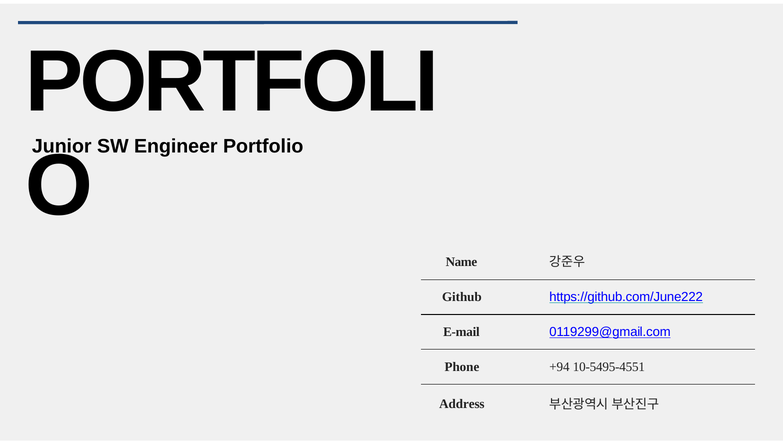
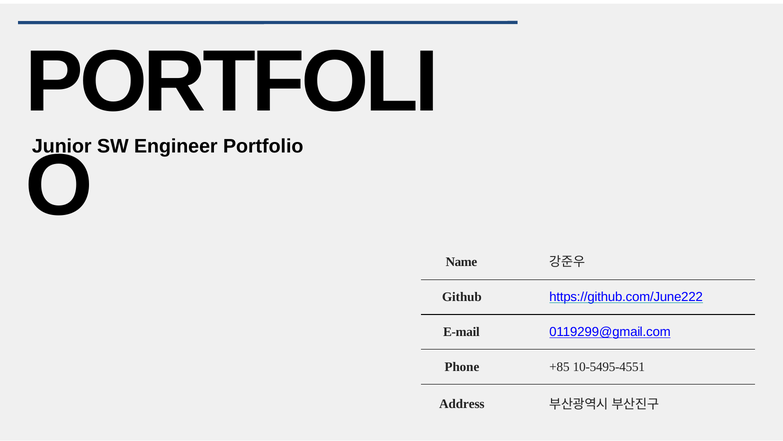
+94: +94 -> +85 (559, 367)
